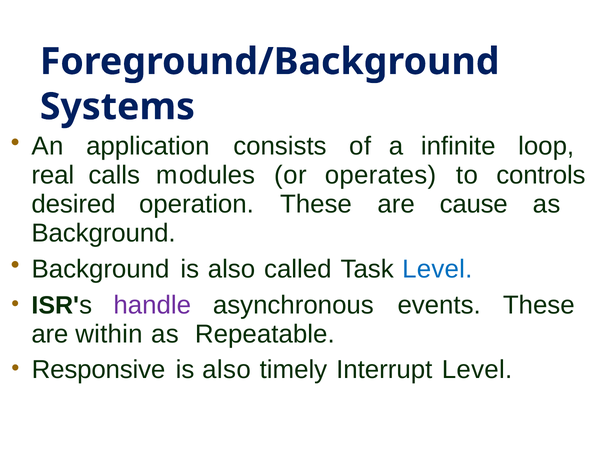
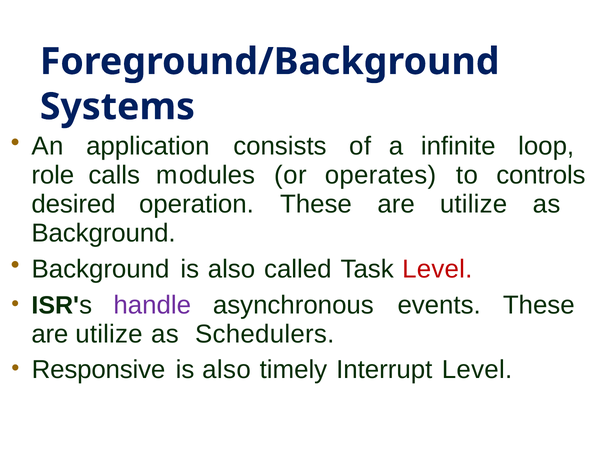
real: real -> role (53, 175)
operation These are cause: cause -> utilize (474, 204)
Level colour: blue -> red (437, 269)
within: within -> utilize (109, 334)
Repeatable: Repeatable -> Schedulers (265, 334)
